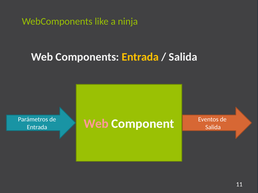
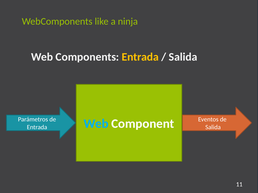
Web colour: pink -> light blue (96, 124)
